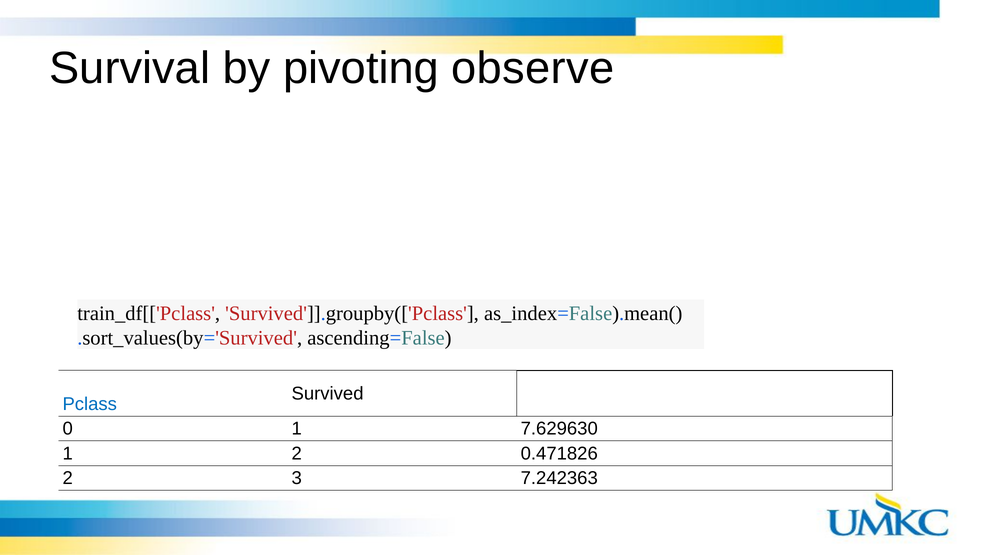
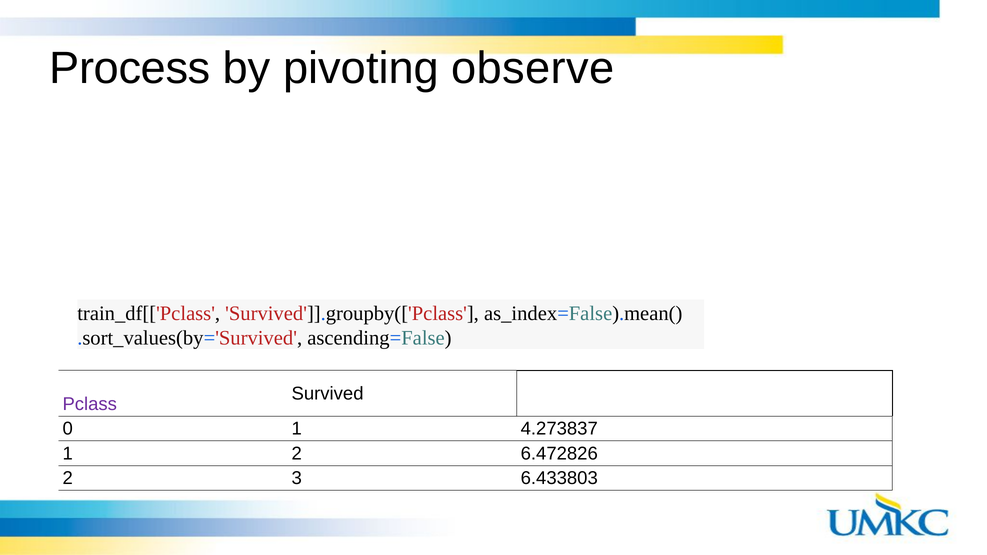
Survival: Survival -> Process (130, 68)
Pclass colour: blue -> purple (90, 404)
7.629630: 7.629630 -> 4.273837 (559, 429)
0.471826: 0.471826 -> 6.472826 (559, 454)
7.242363: 7.242363 -> 6.433803 (559, 479)
